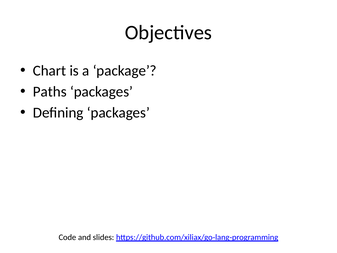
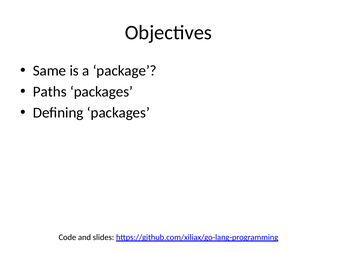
Chart: Chart -> Same (50, 71)
